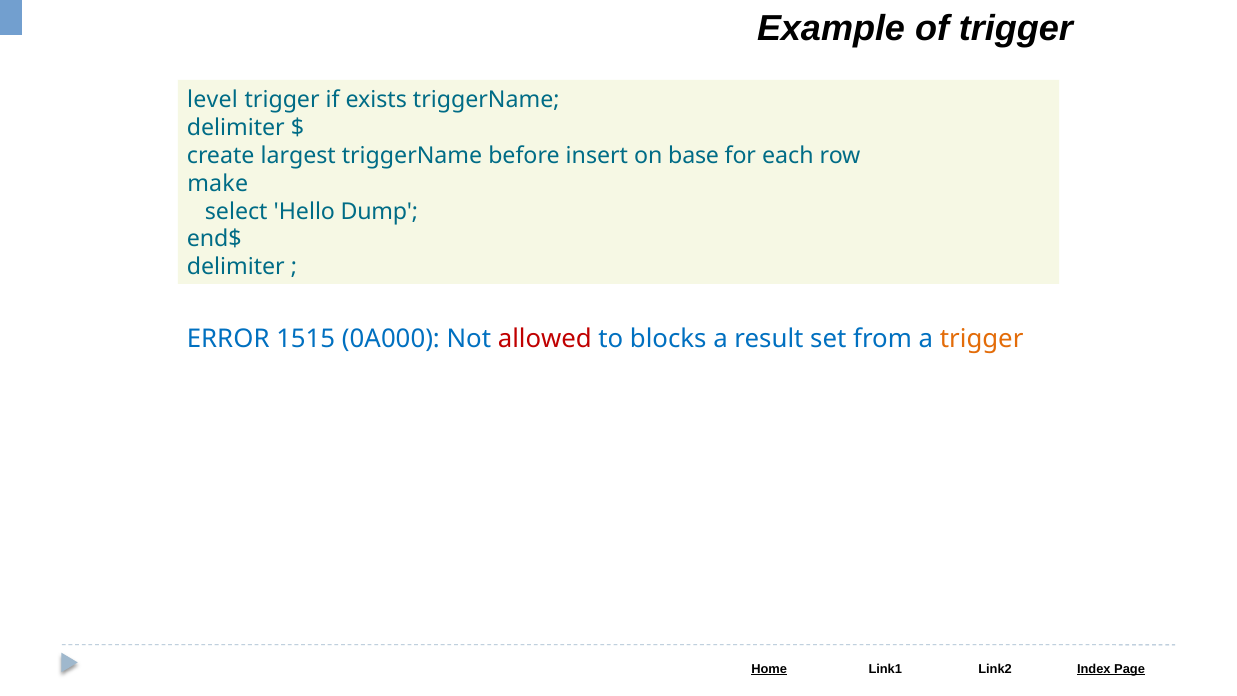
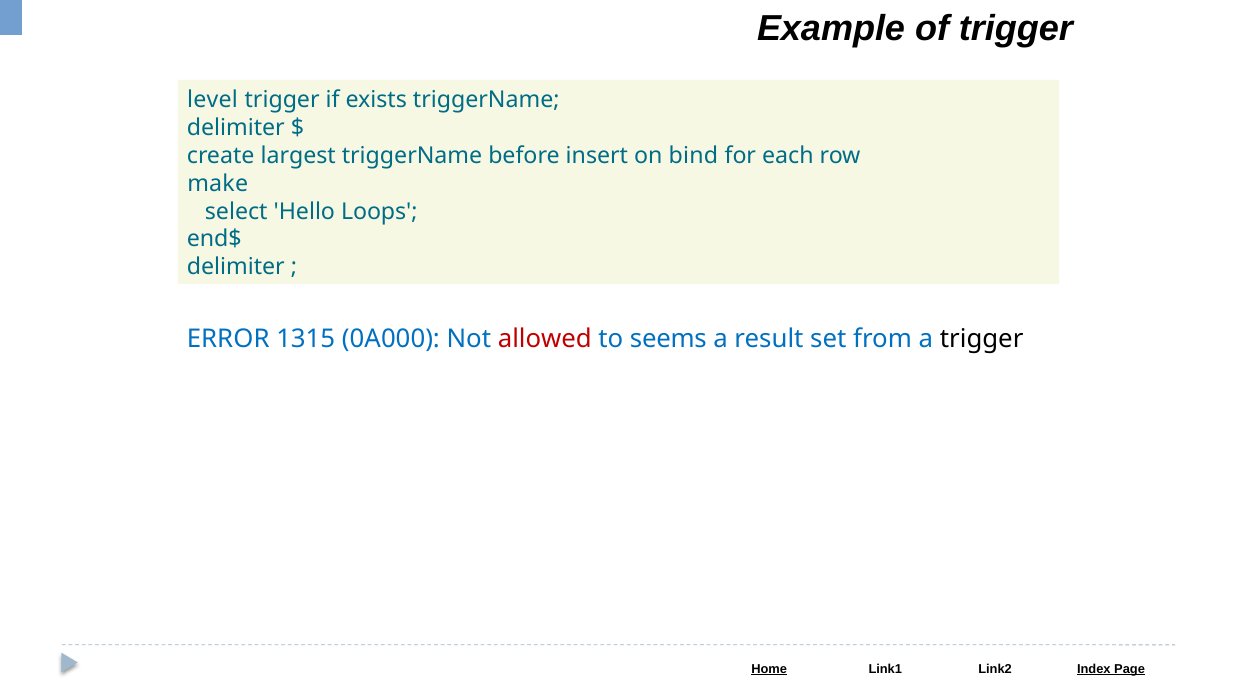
base: base -> bind (693, 156)
Dump: Dump -> Loops (379, 211)
1515: 1515 -> 1315 (306, 339)
blocks: blocks -> seems (668, 339)
trigger colour: orange -> black (982, 339)
